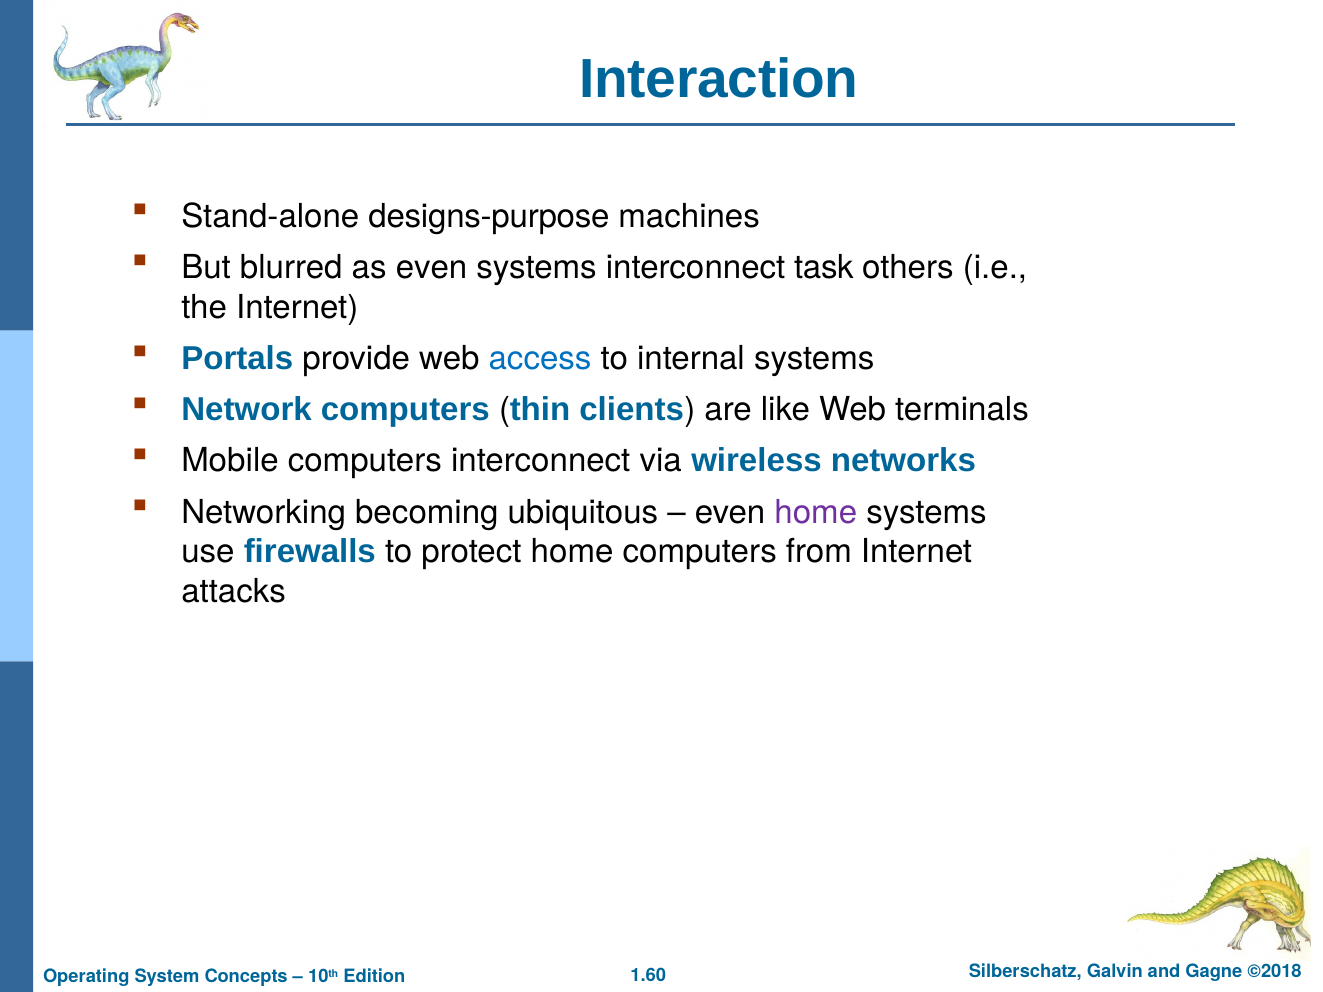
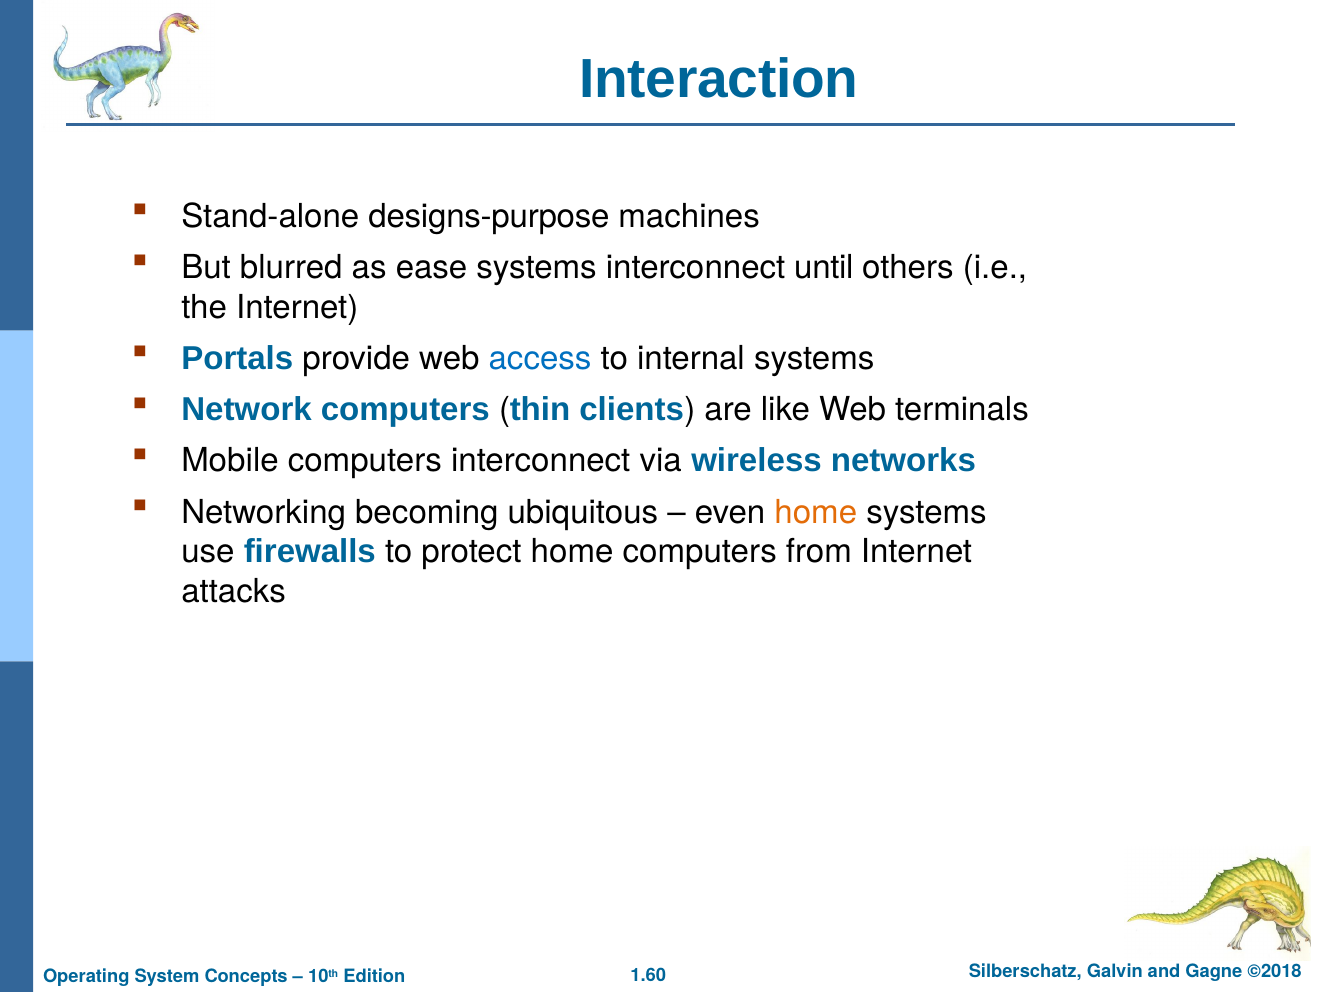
as even: even -> ease (432, 268)
task: task -> until (824, 268)
home colour: purple -> orange (816, 512)
